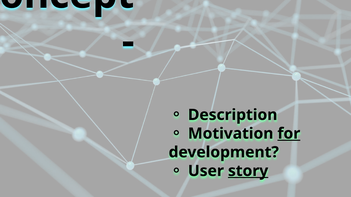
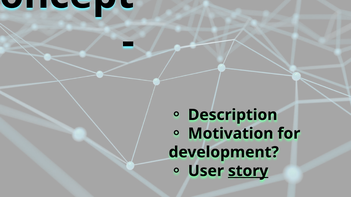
for underline: present -> none (289, 134)
